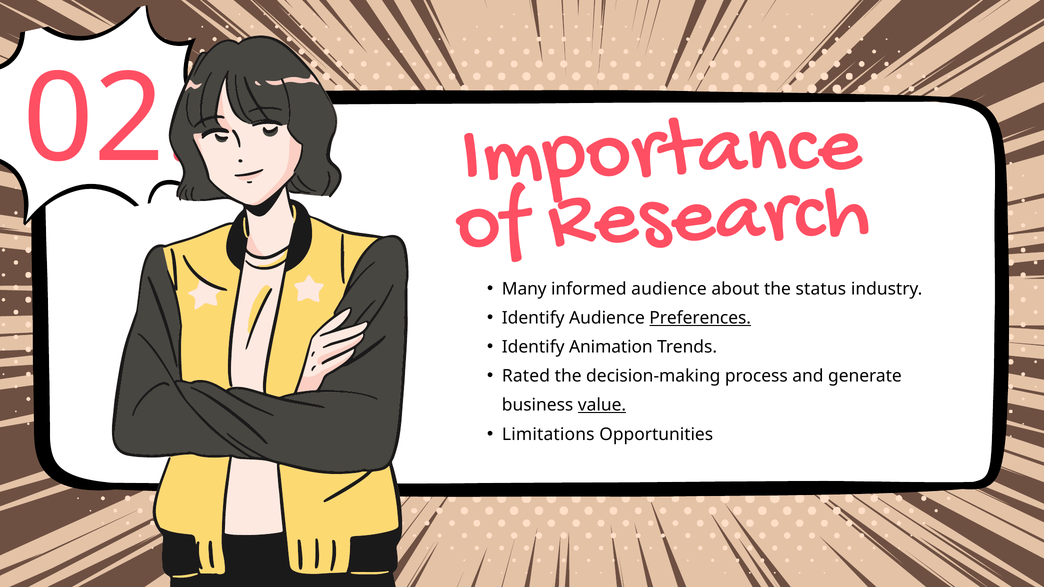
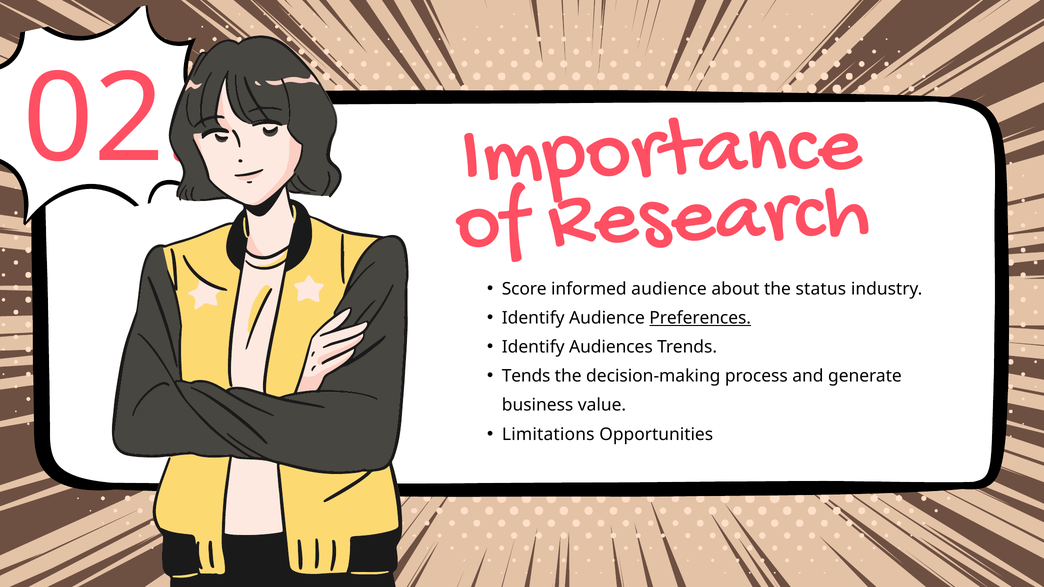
Many: Many -> Score (524, 289)
Animation: Animation -> Audiences (611, 347)
Rated: Rated -> Tends (526, 376)
value underline: present -> none (602, 405)
